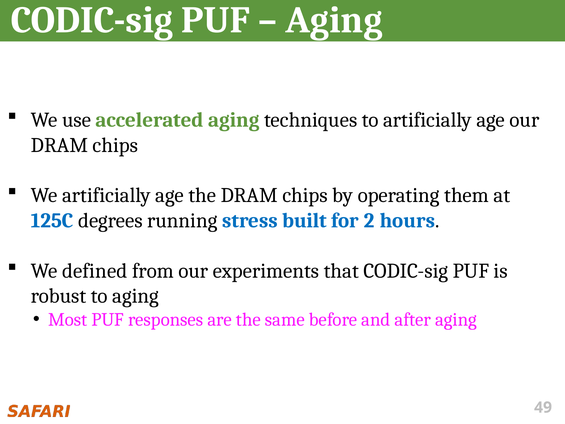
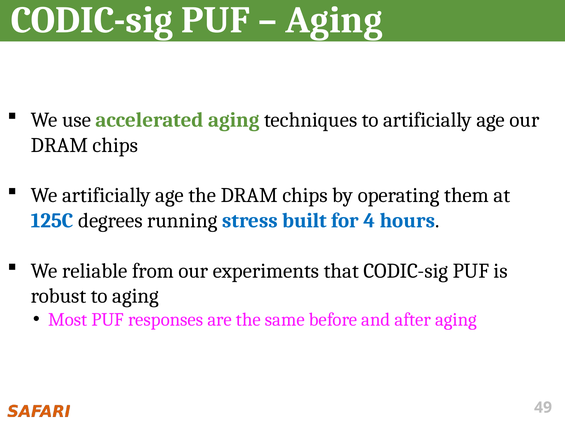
2: 2 -> 4 (369, 220)
defined: defined -> reliable (95, 271)
